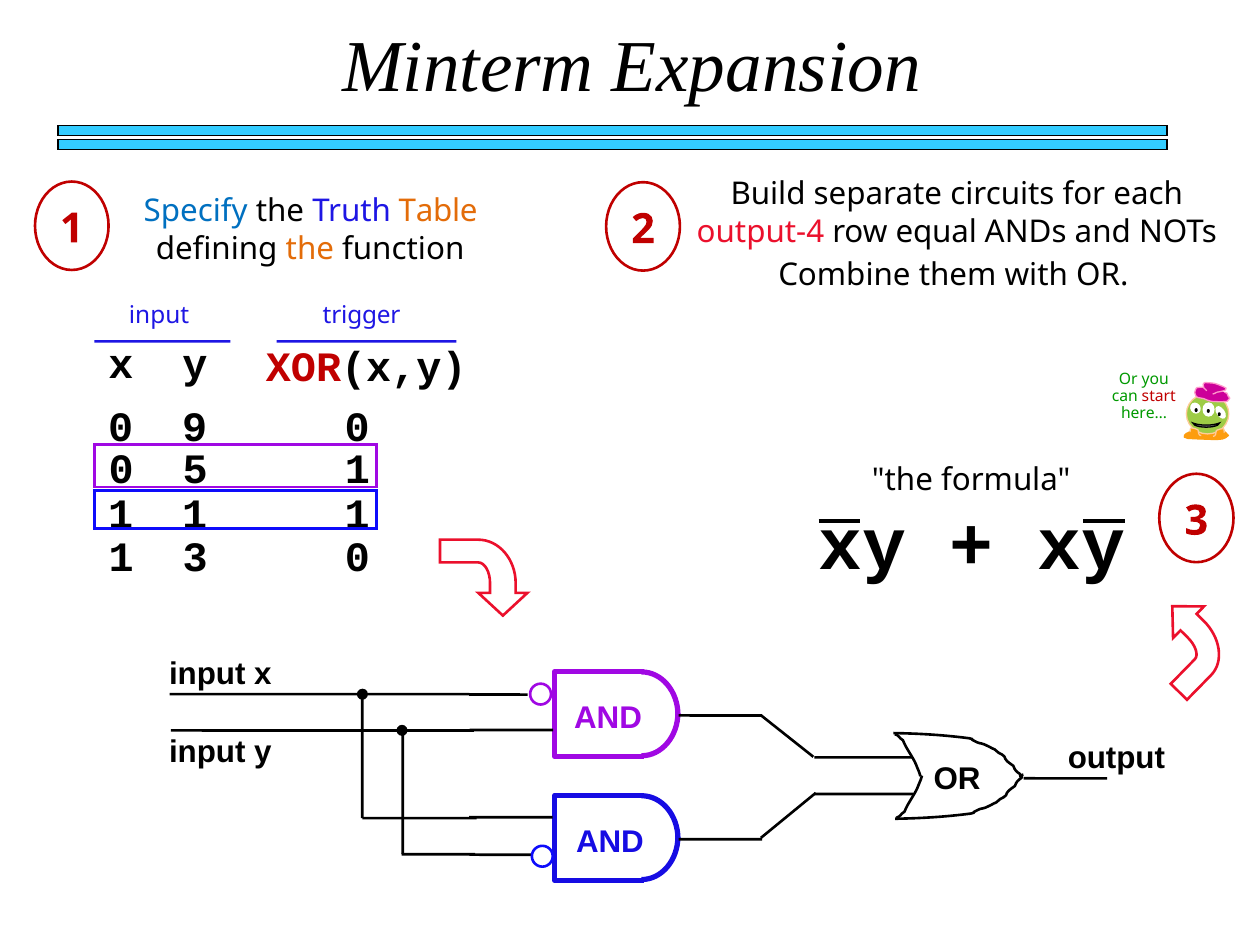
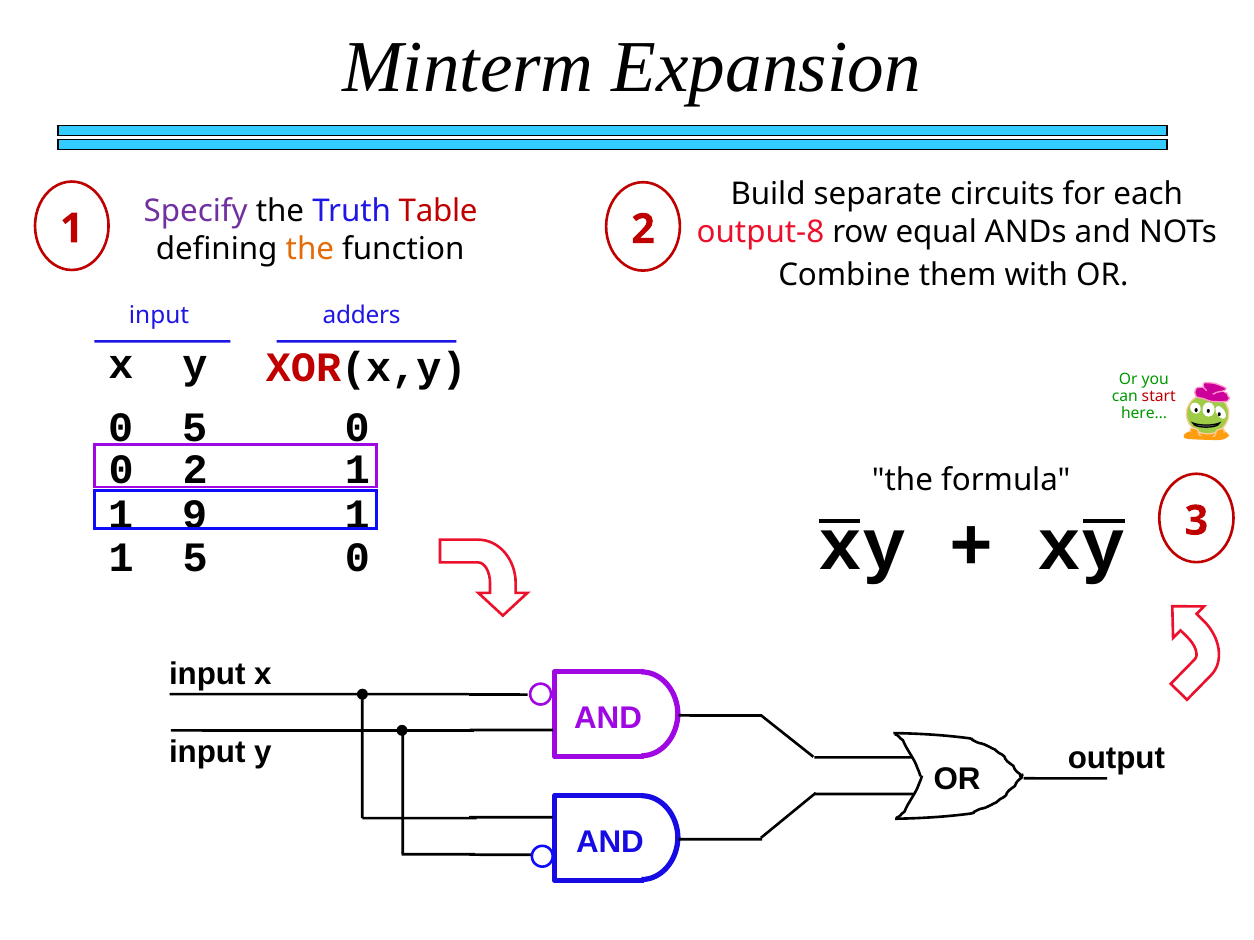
Specify colour: blue -> purple (196, 212)
Table colour: orange -> red (438, 212)
output-4: output-4 -> output-8 (760, 232)
trigger: trigger -> adders (362, 315)
0 9: 9 -> 5 (195, 428)
0 5: 5 -> 2 (195, 470)
1: 1 -> 9 (195, 515)
1 3: 3 -> 5 (195, 558)
